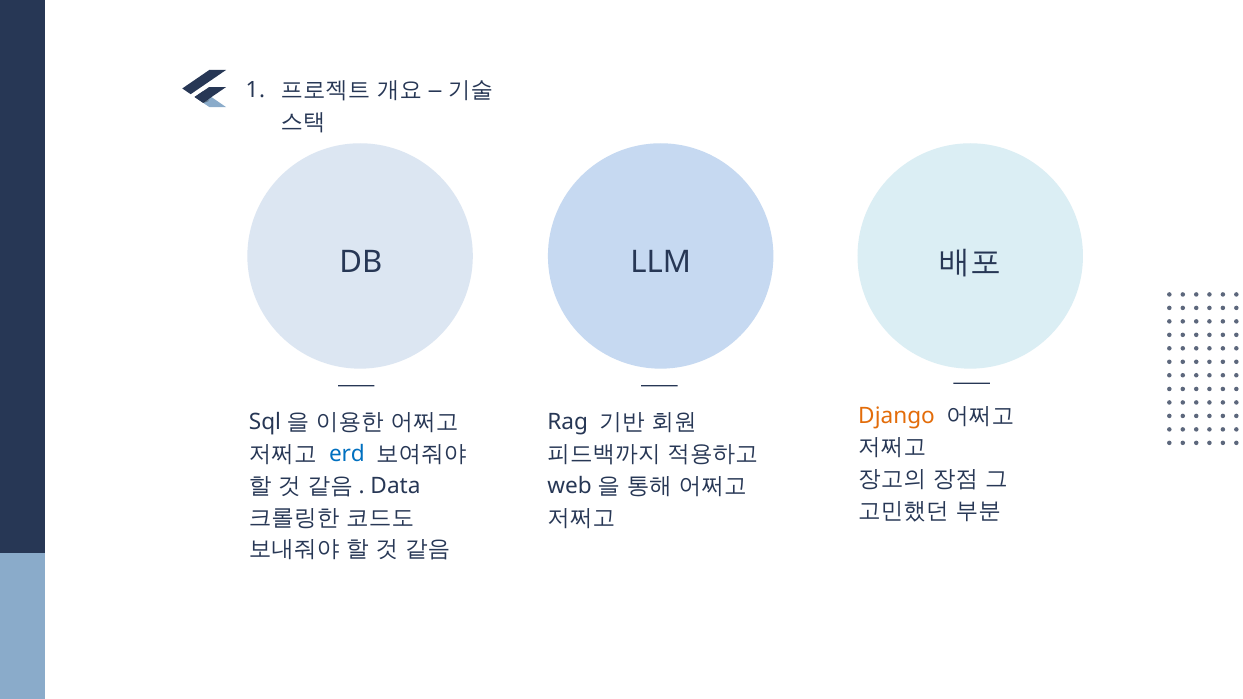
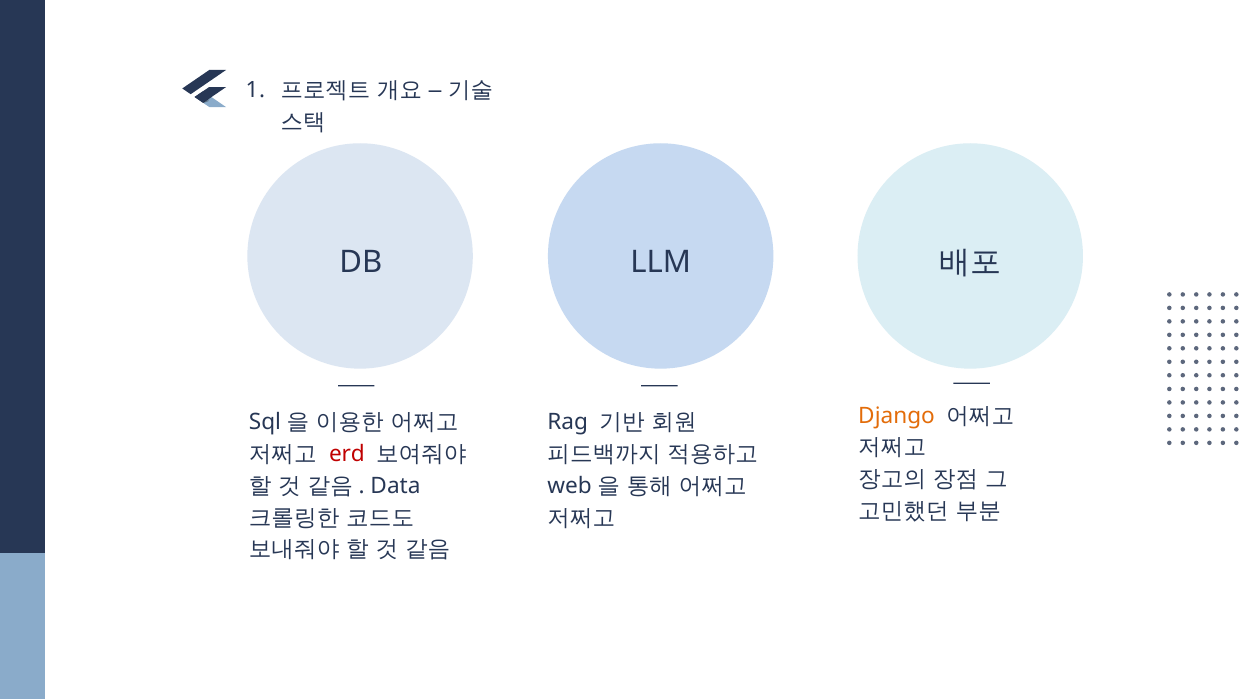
erd colour: blue -> red (347, 454)
